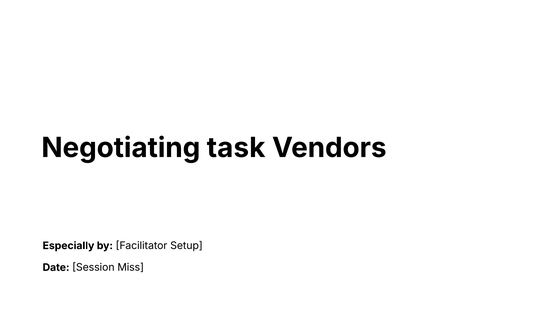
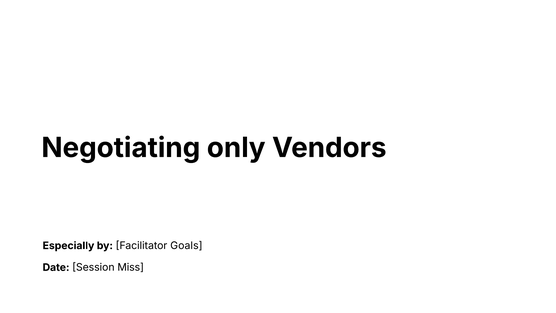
task: task -> only (236, 148)
Setup: Setup -> Goals (186, 245)
